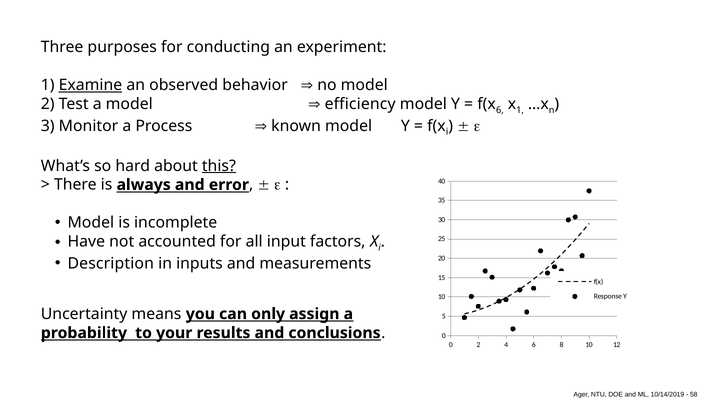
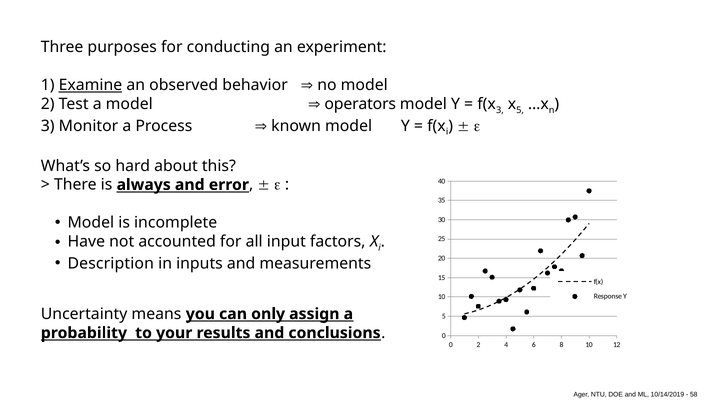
efficiency: efficiency -> operators (360, 104)
f(x 6: 6 -> 3 (500, 110)
1: 1 -> 5 (520, 110)
this underline: present -> none (219, 166)
